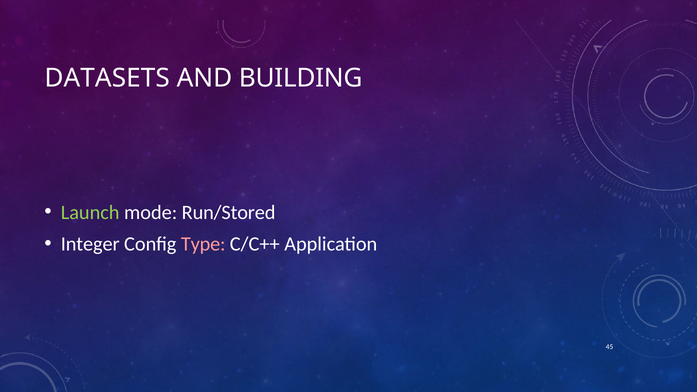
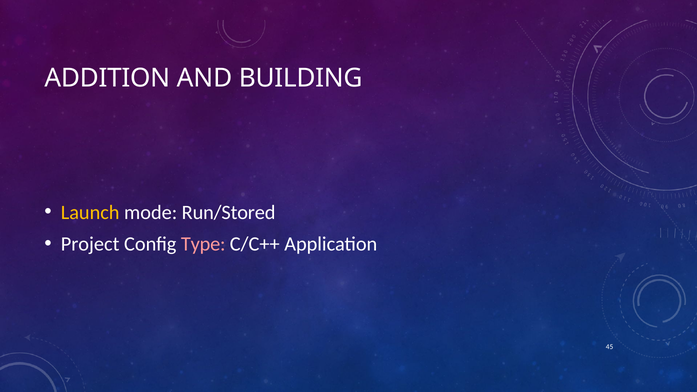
DATASETS: DATASETS -> ADDITION (107, 78)
Launch colour: light green -> yellow (90, 212)
Integer: Integer -> Project (90, 244)
